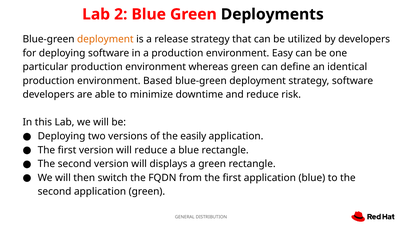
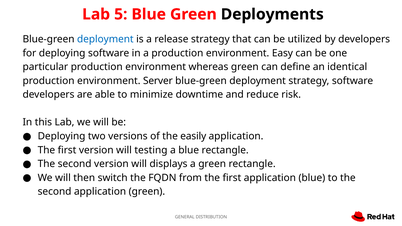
2: 2 -> 5 (121, 14)
deployment colour: orange -> blue (105, 39)
Based: Based -> Server (158, 81)
will reduce: reduce -> testing (151, 150)
